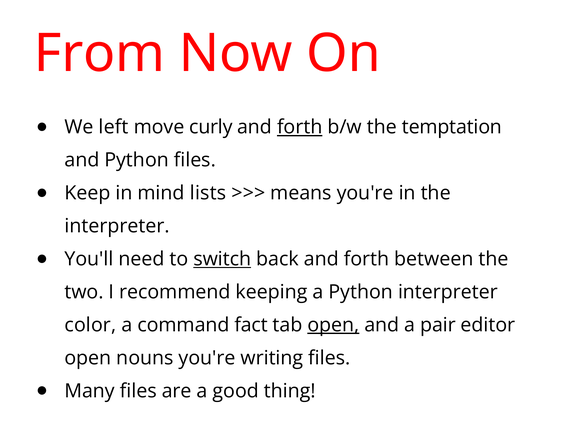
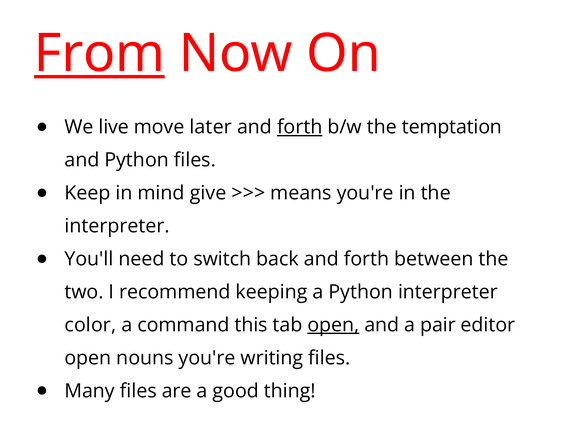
From underline: none -> present (99, 54)
left: left -> live (114, 127)
curly: curly -> later (211, 127)
lists: lists -> give (208, 193)
switch underline: present -> none (222, 259)
fact: fact -> this (251, 325)
